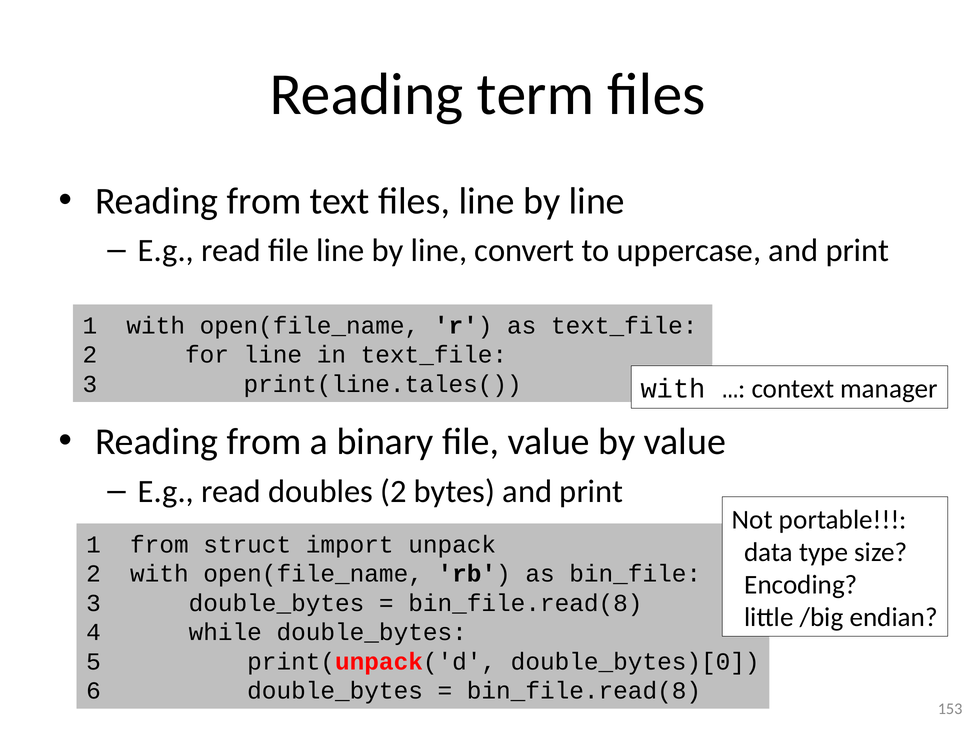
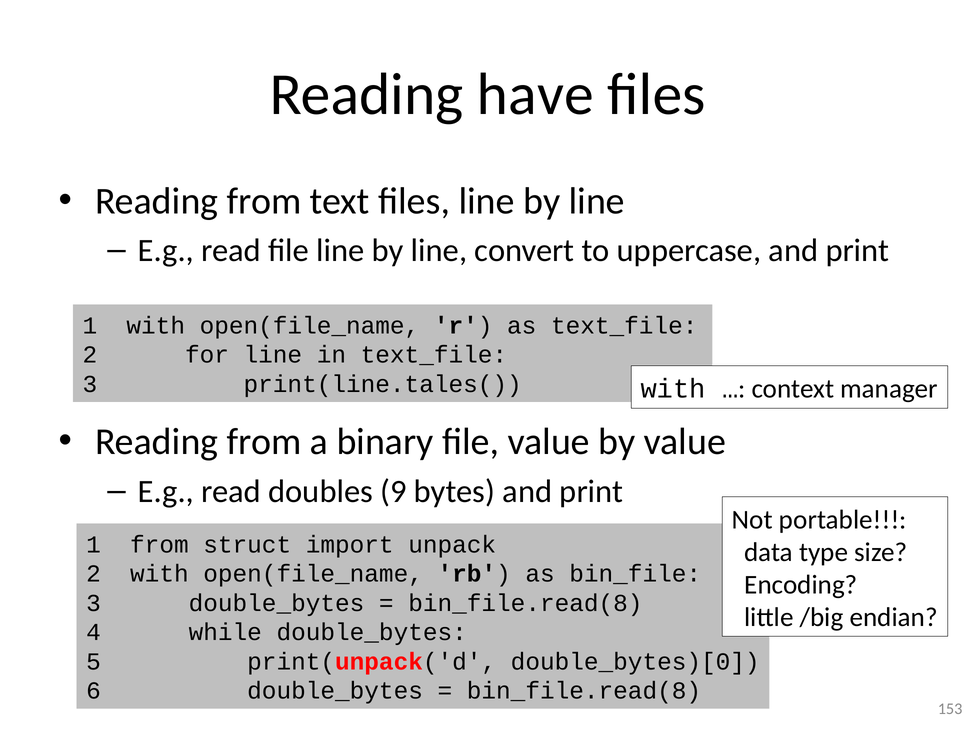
term: term -> have (535, 94)
doubles 2: 2 -> 9 (393, 492)
